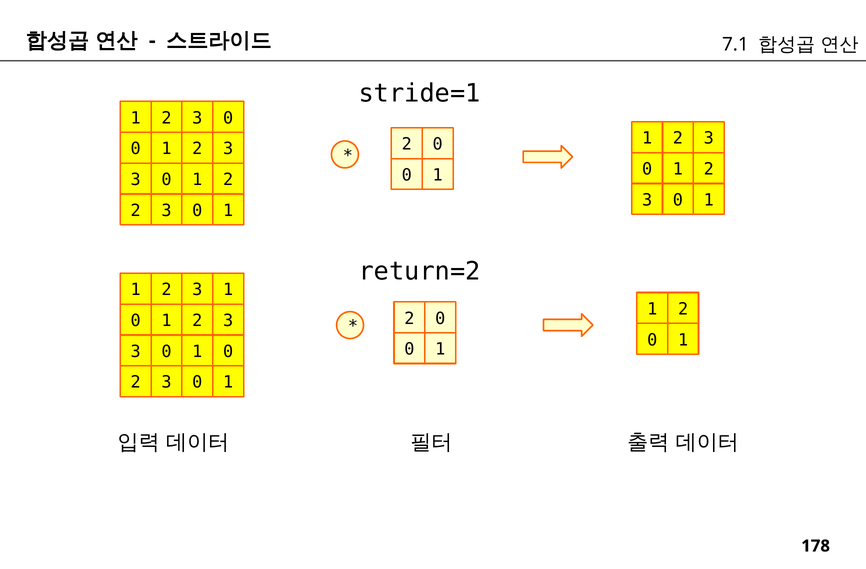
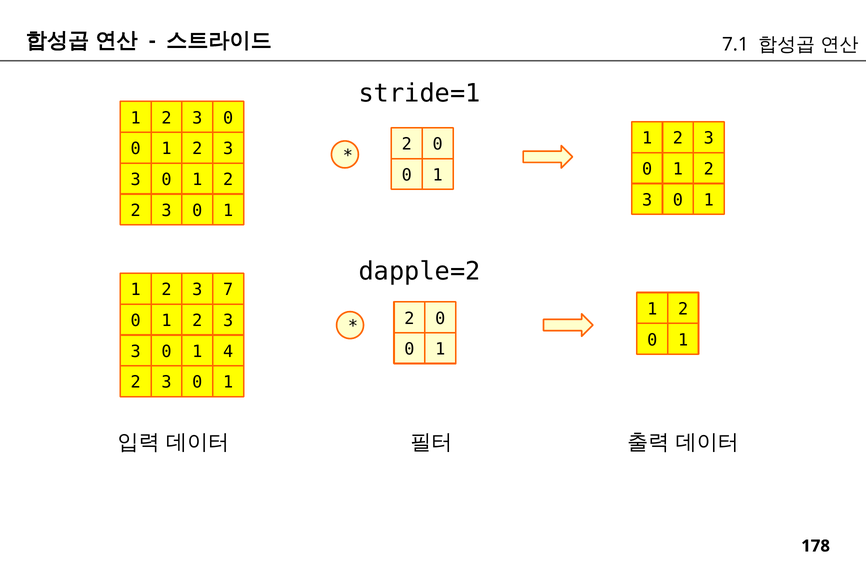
return=2: return=2 -> dapple=2 (420, 271)
3 1: 1 -> 7 (228, 290)
0 1 0: 0 -> 4 (228, 351)
